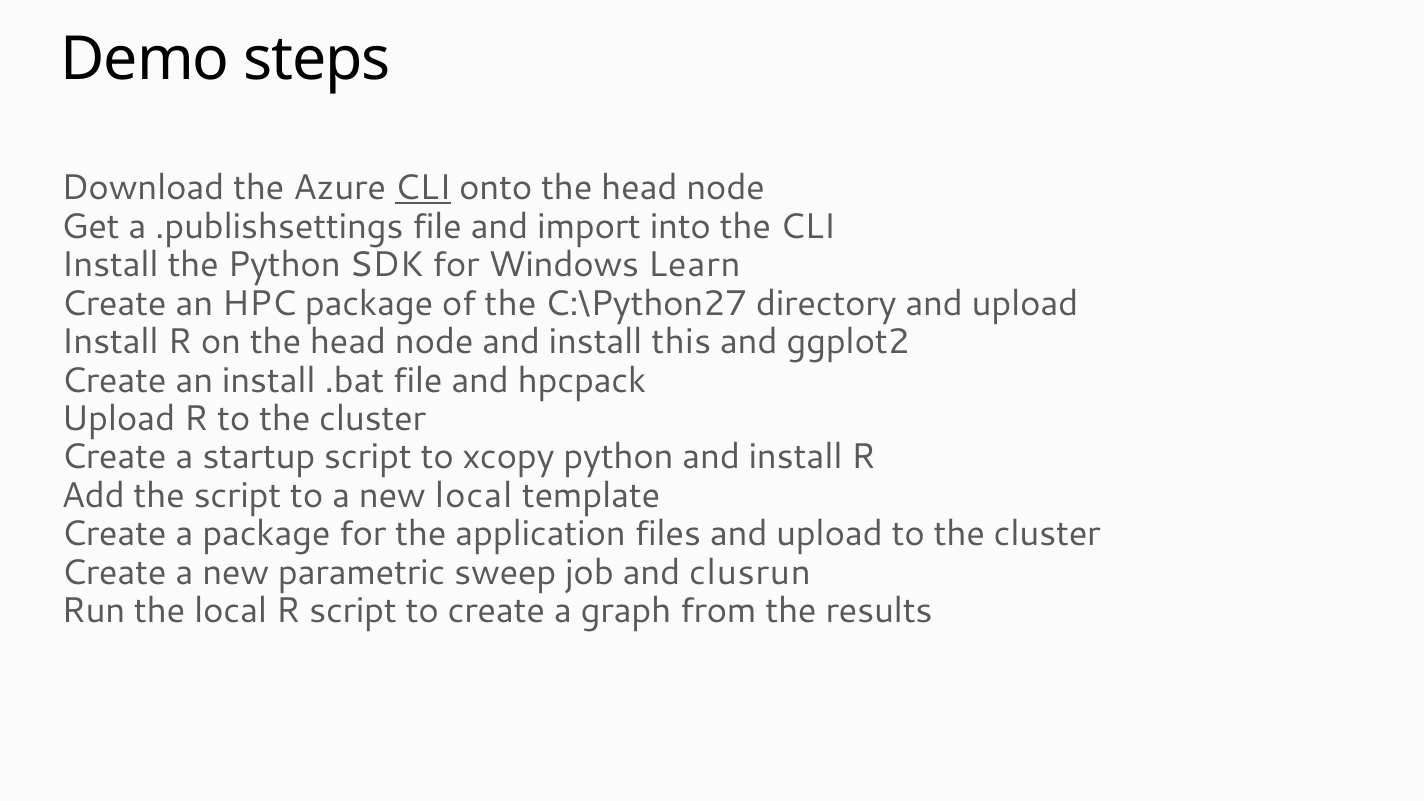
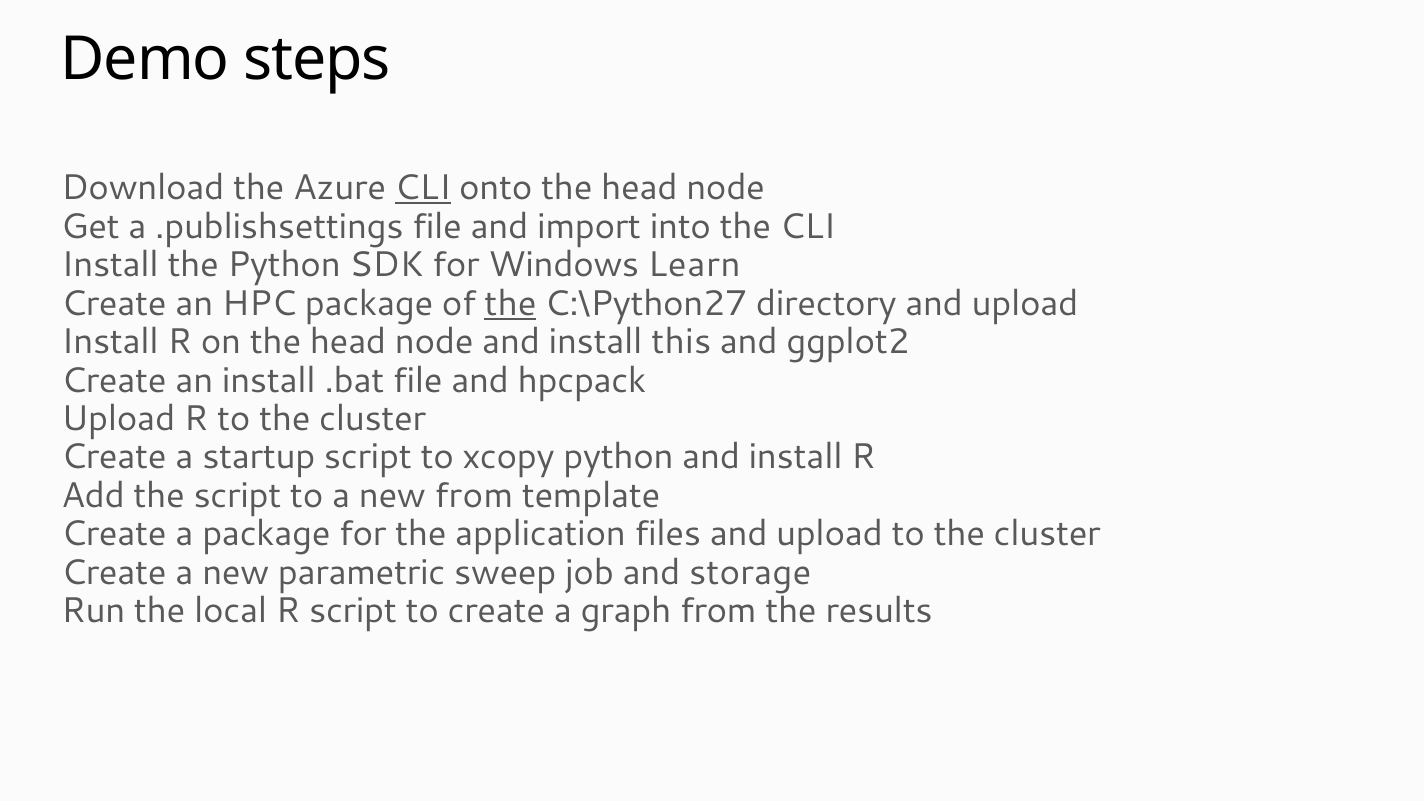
the underline: none -> present (511, 303)
new local: local -> from (474, 496)
clusrun: clusrun -> storage (750, 572)
